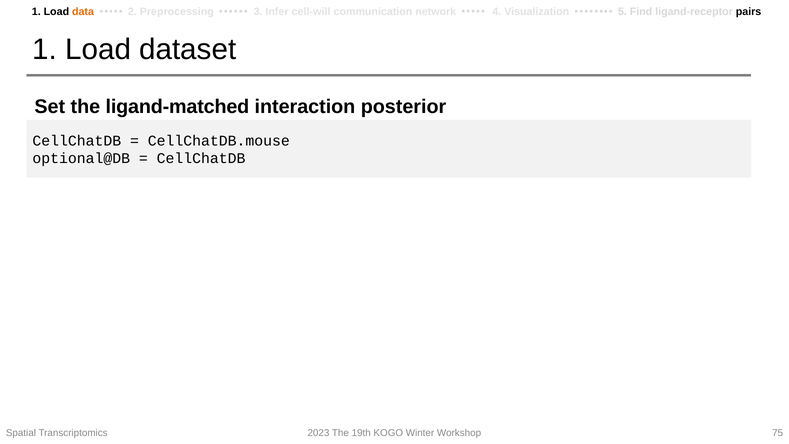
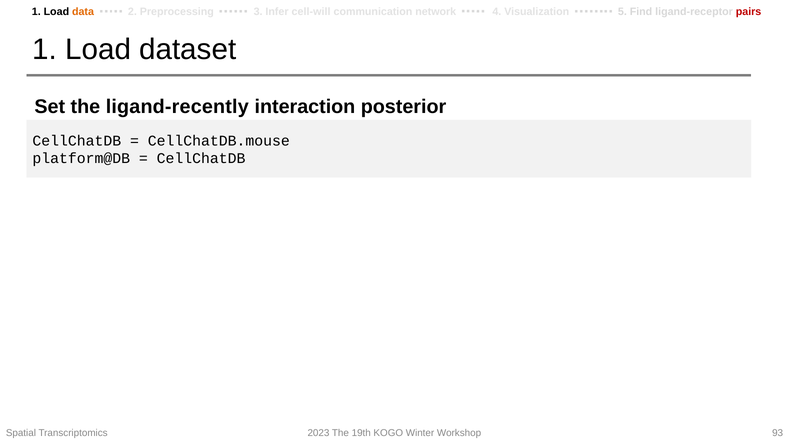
pairs colour: black -> red (749, 12)
ligand-matched: ligand-matched -> ligand-recently (177, 107)
optional@DB: optional@DB -> platform@DB (81, 159)
75: 75 -> 93 (778, 433)
